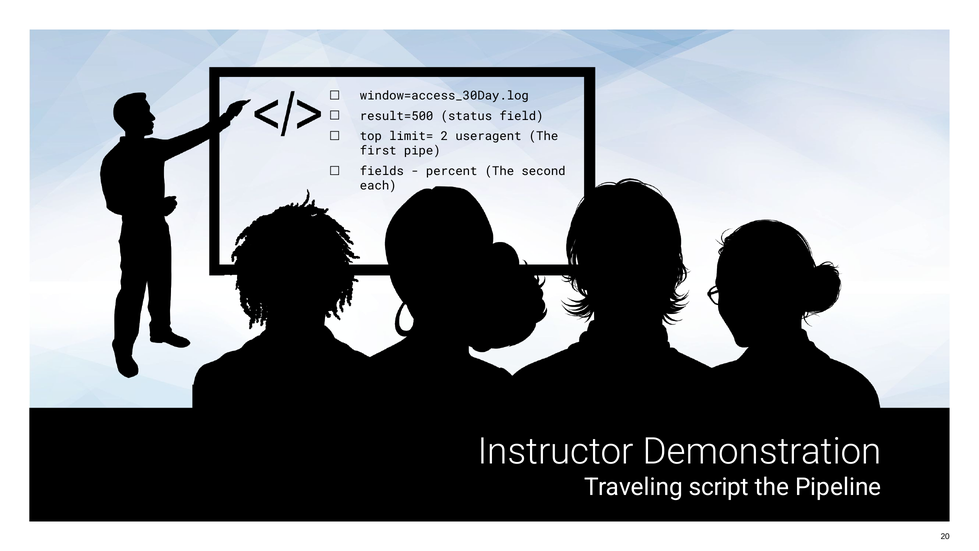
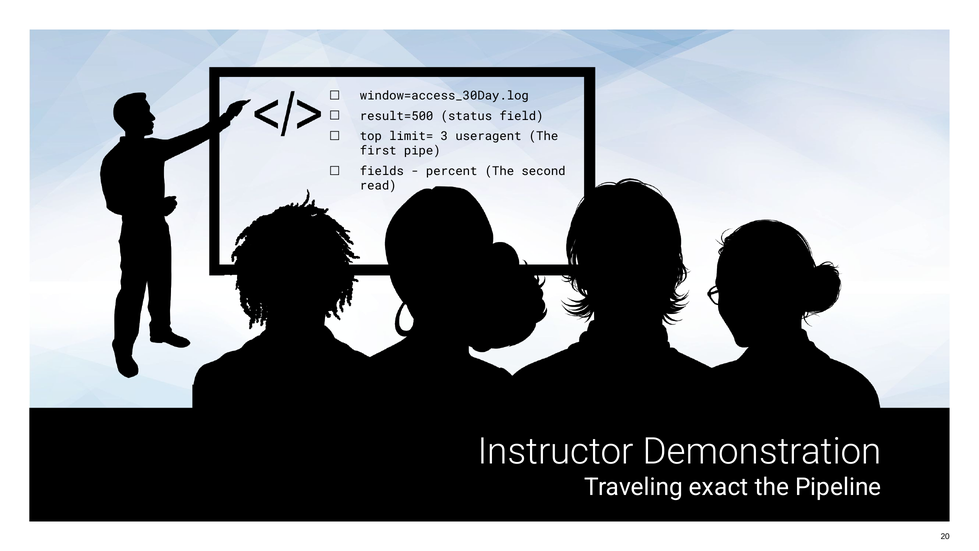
2: 2 -> 3 (444, 136)
each: each -> read (378, 186)
script: script -> exact (719, 487)
